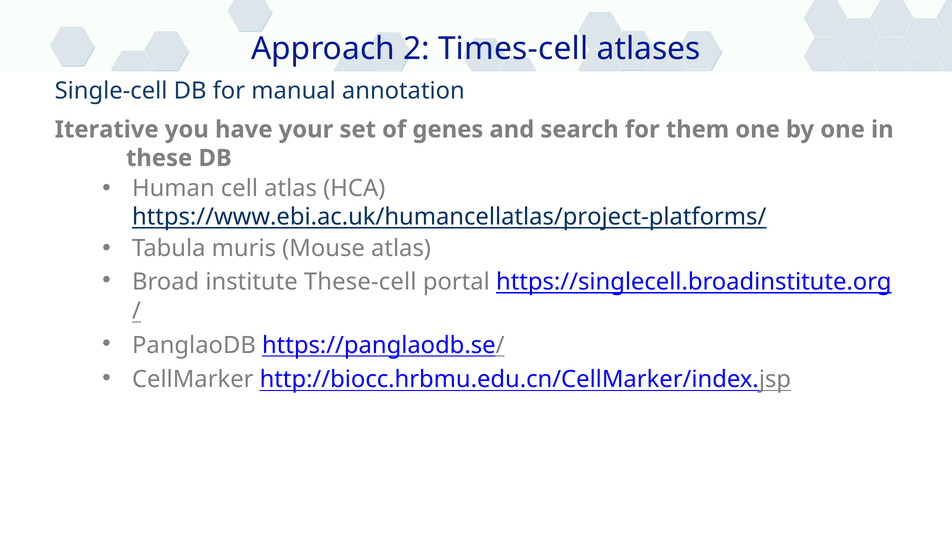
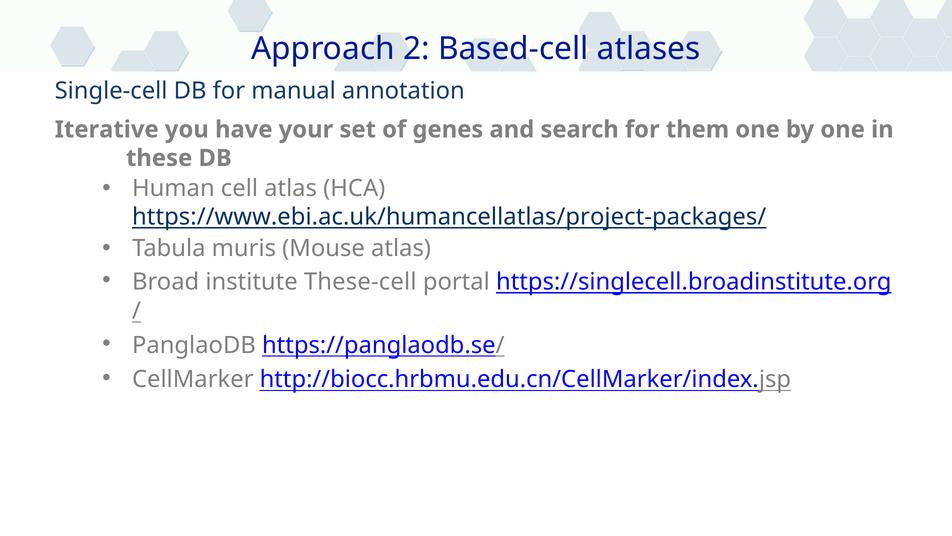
Times-cell: Times-cell -> Based-cell (513, 48)
https://www.ebi.ac.uk/humancellatlas/project-platforms/: https://www.ebi.ac.uk/humancellatlas/project-platforms/ -> https://www.ebi.ac.uk/humancellatlas/project-packages/ (449, 217)
